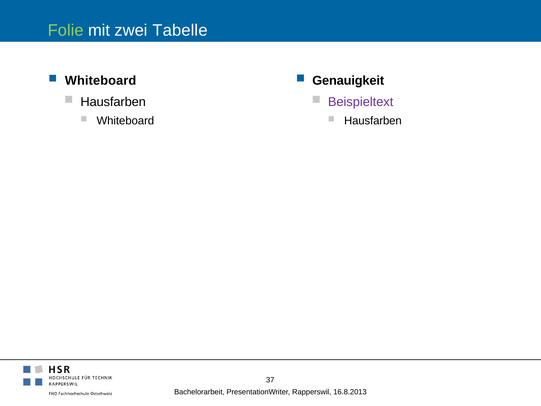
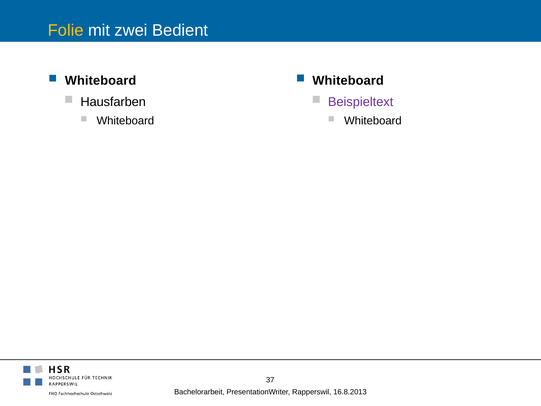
Folie colour: light green -> yellow (66, 30)
Tabelle: Tabelle -> Bedient (180, 30)
Genauigkeit: Genauigkeit -> Whiteboard (348, 80)
Hausfarben: Hausfarben -> Whiteboard (373, 121)
